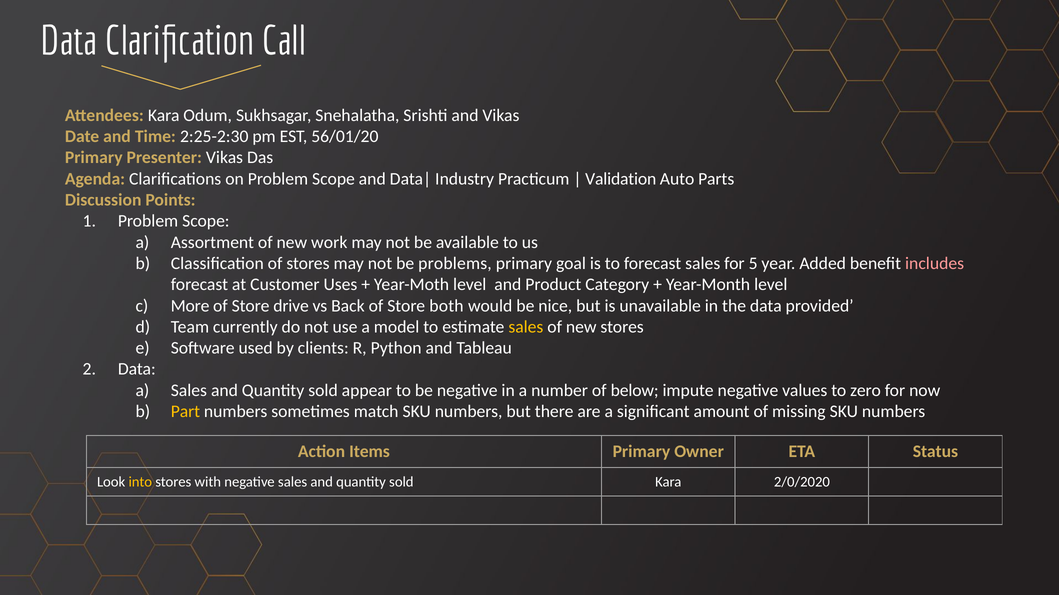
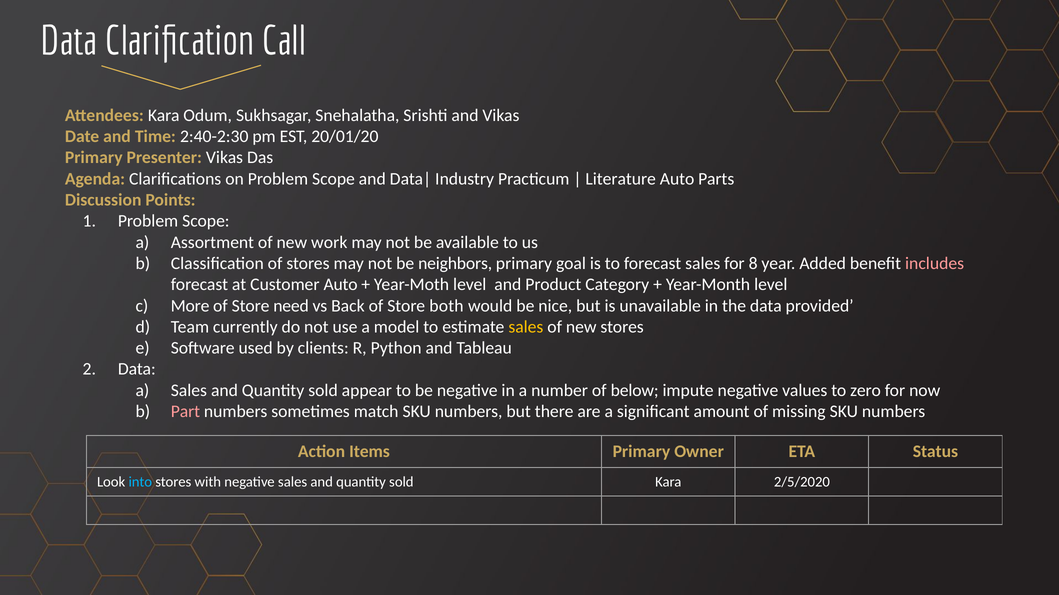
2:25-2:30: 2:25-2:30 -> 2:40-2:30 (214, 137)
56/01/20: 56/01/20 -> 20/01/20 (345, 137)
Validation: Validation -> Literature (621, 179)
problems: problems -> neighbors (455, 264)
5: 5 -> 8 (753, 264)
Customer Uses: Uses -> Auto (341, 285)
drive: drive -> need (291, 306)
Part colour: yellow -> pink (185, 412)
into colour: yellow -> light blue (140, 482)
2/0/2020: 2/0/2020 -> 2/5/2020 (802, 482)
